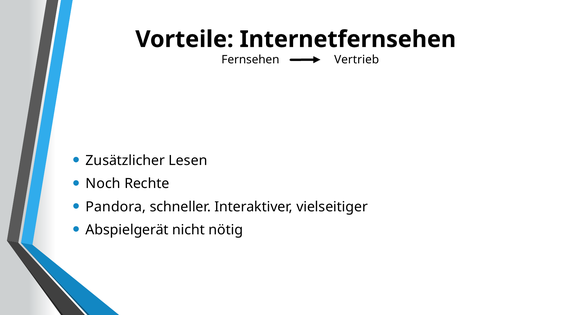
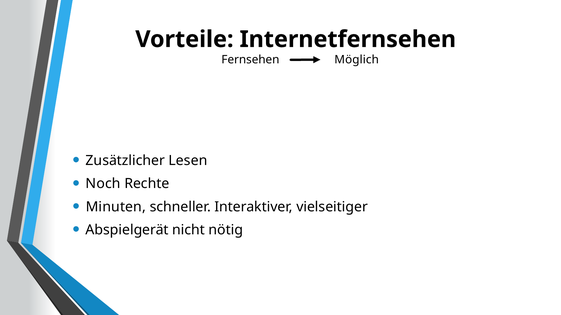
Vertrieb: Vertrieb -> Möglich (357, 60)
Pandora: Pandora -> Minuten (116, 207)
